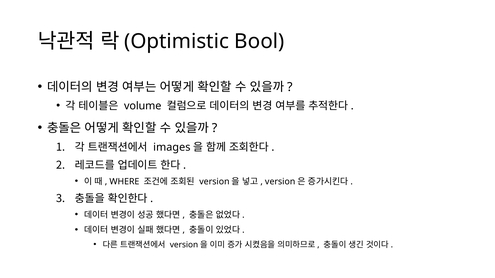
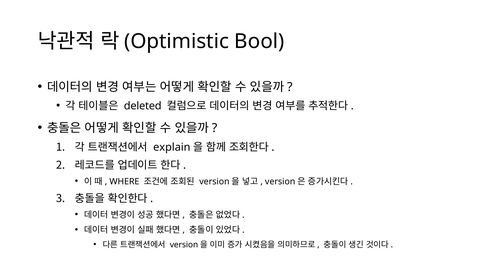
volume: volume -> deleted (143, 106)
images: images -> explain (172, 147)
